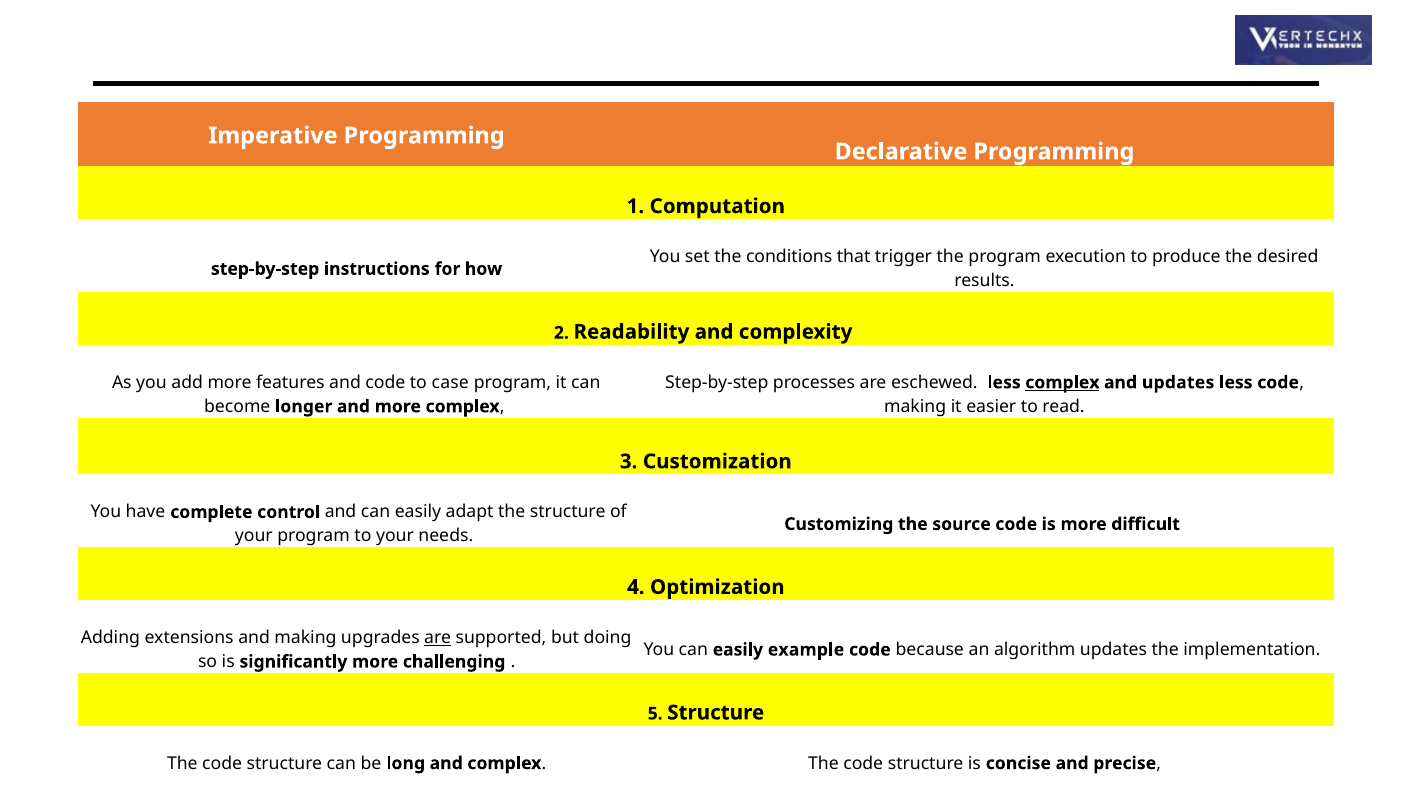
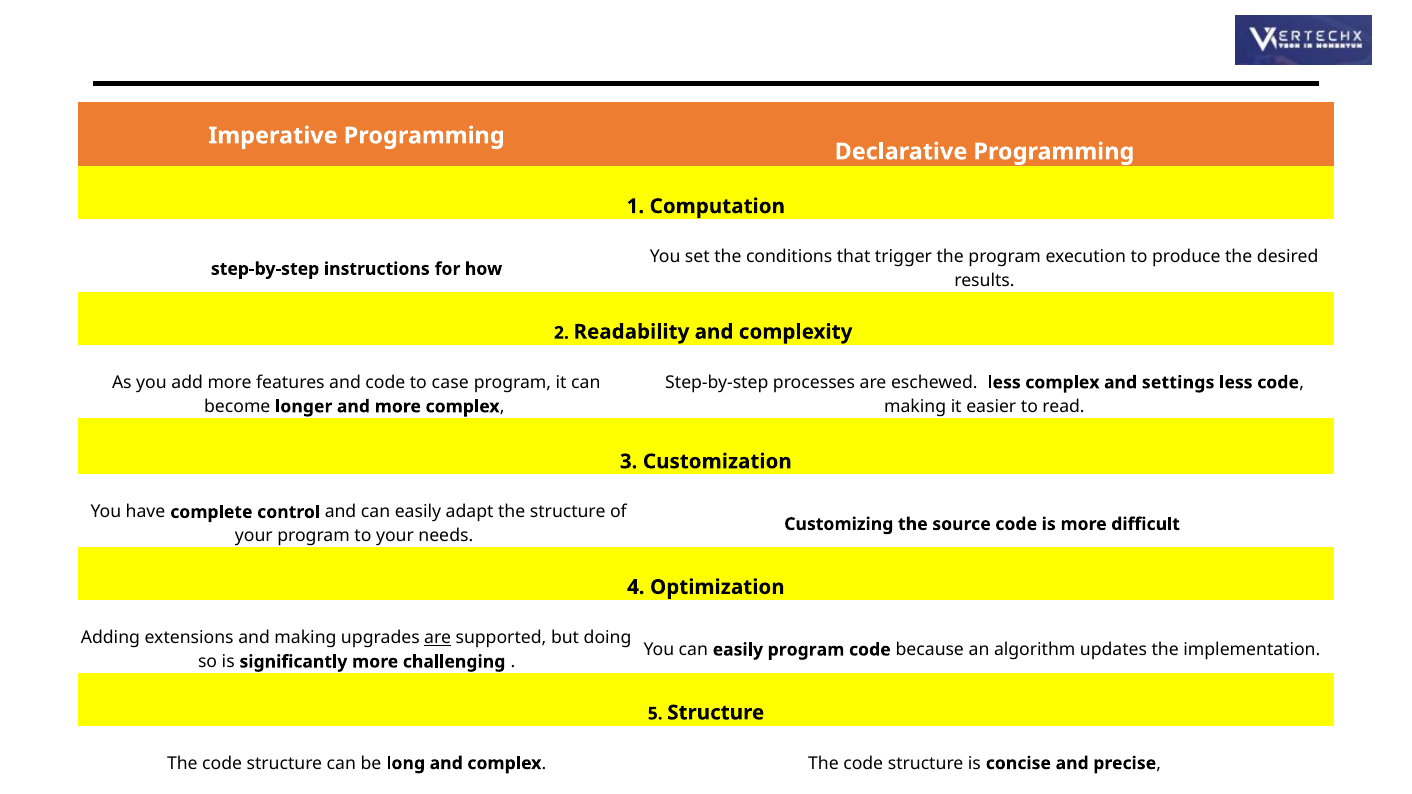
complex underline: present -> none (1062, 383)
and updates: updates -> settings (1178, 383)
easily example: example -> program (806, 650)
